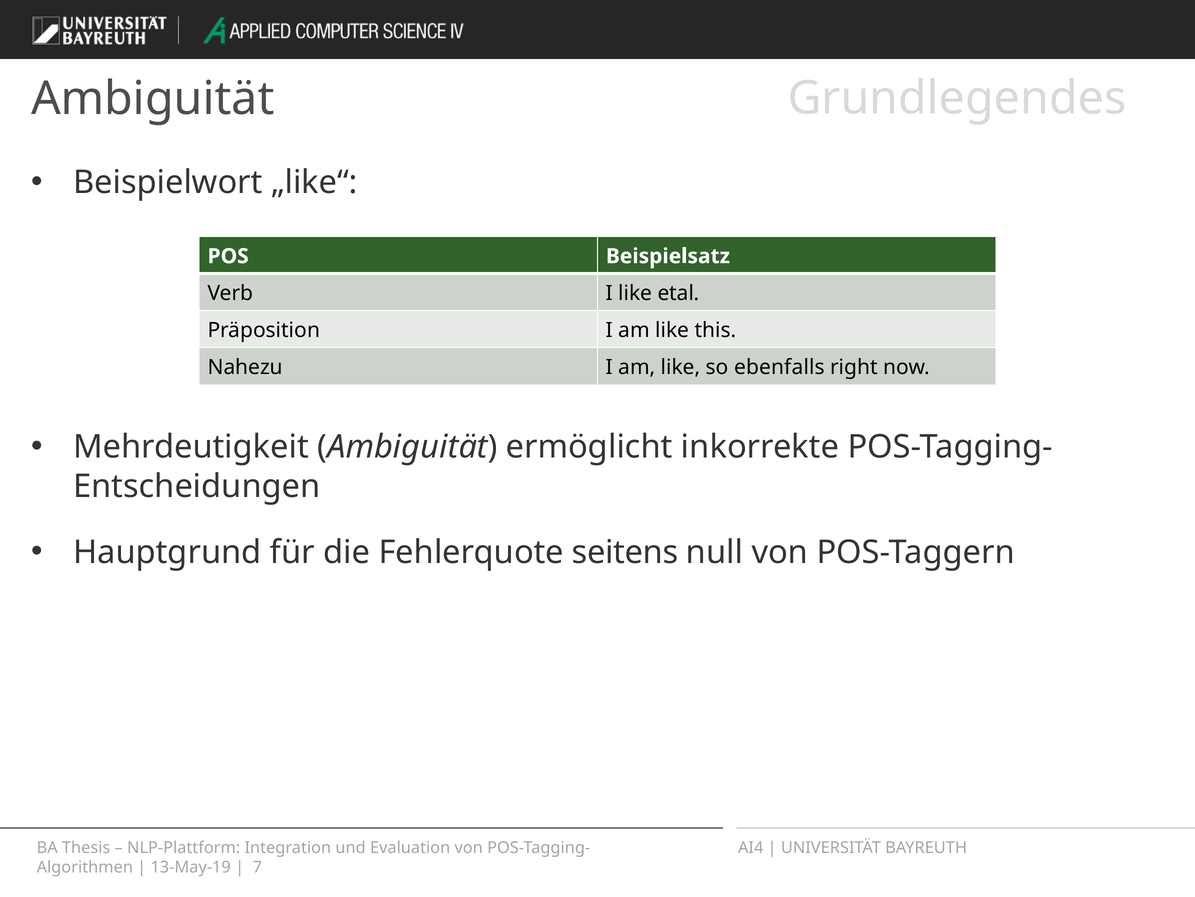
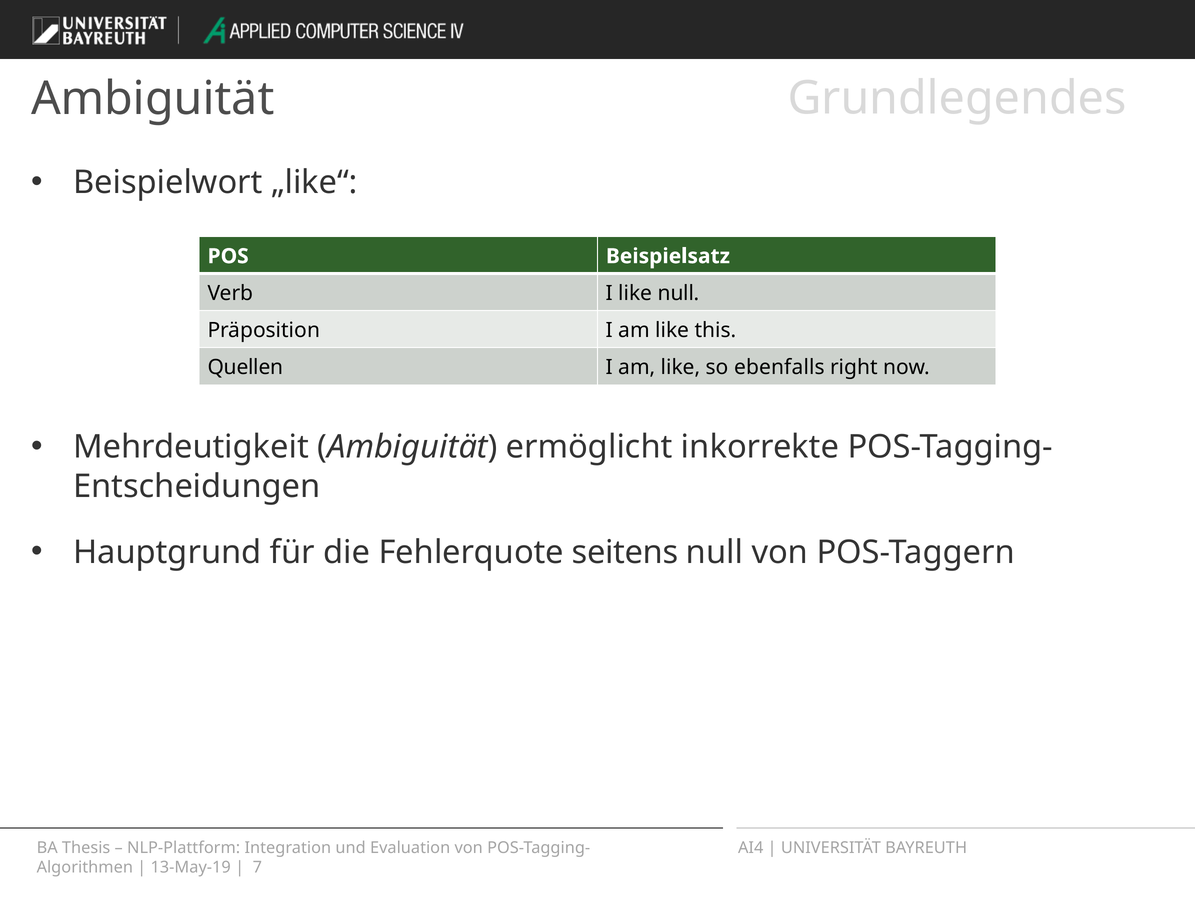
like etal: etal -> null (679, 293)
Nahezu: Nahezu -> Quellen (245, 367)
